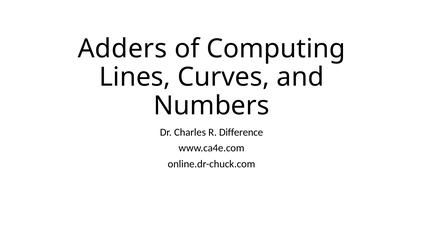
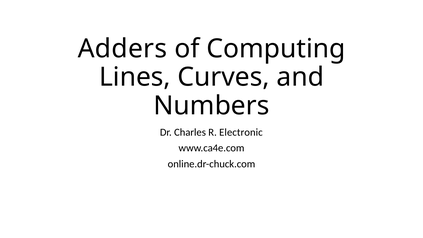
Difference: Difference -> Electronic (241, 132)
